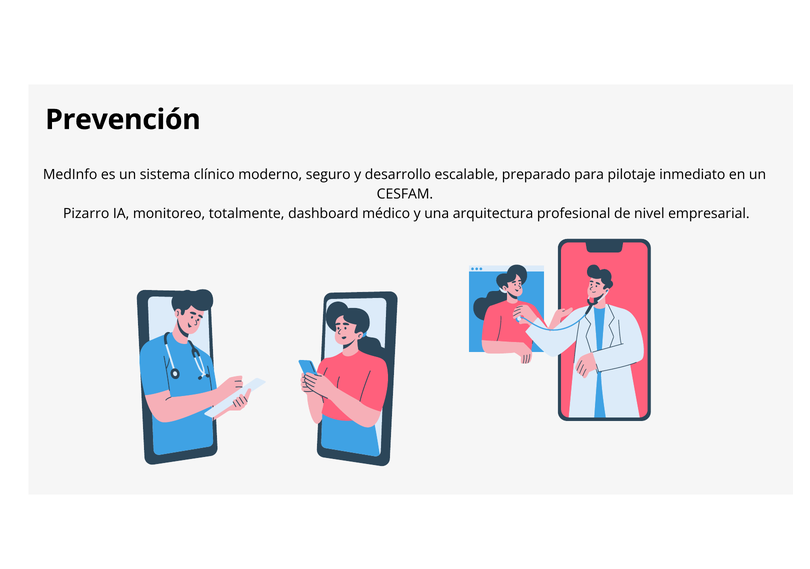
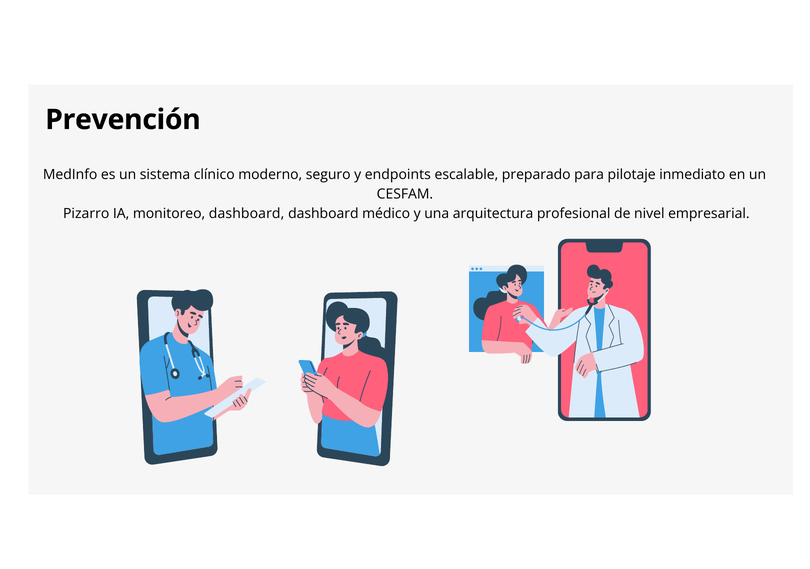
desarrollo: desarrollo -> endpoints (398, 175)
monitoreo totalmente: totalmente -> dashboard (247, 214)
